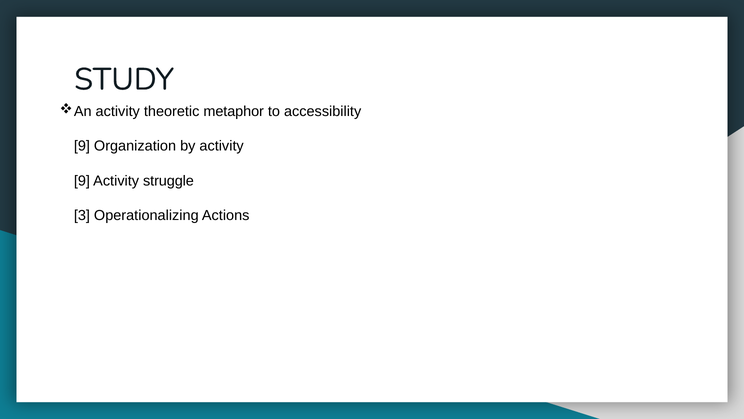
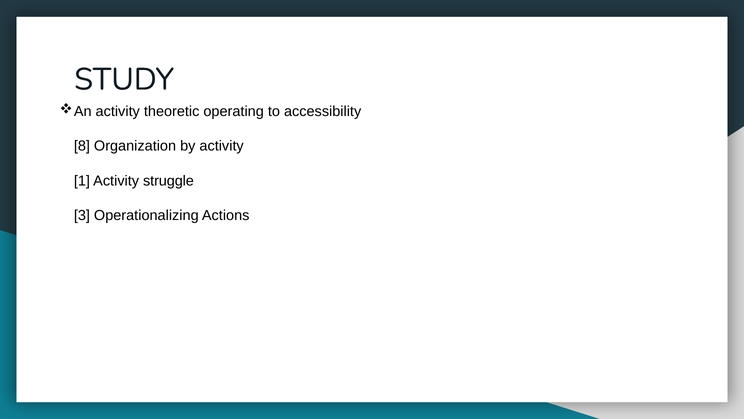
metaphor: metaphor -> operating (234, 111)
9: 9 -> 8 (82, 146)
9: 9 -> 1 (82, 181)
